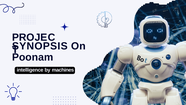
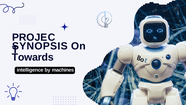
Poonam: Poonam -> Towards (33, 57)
